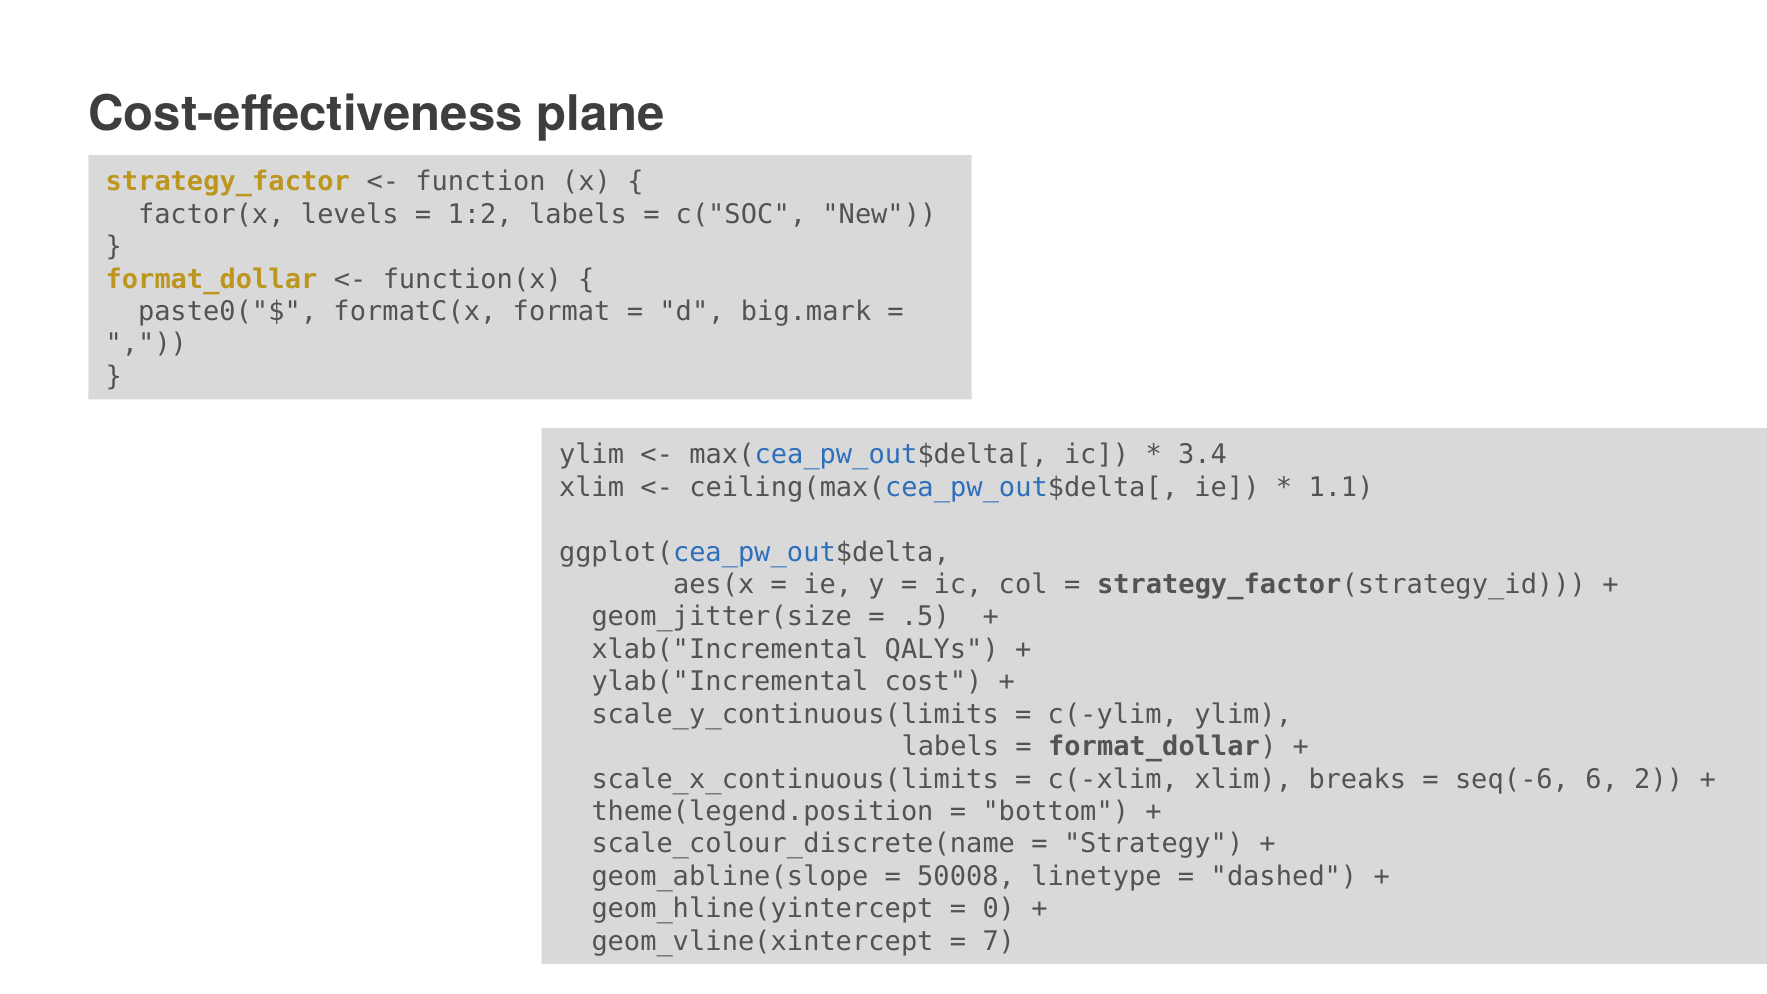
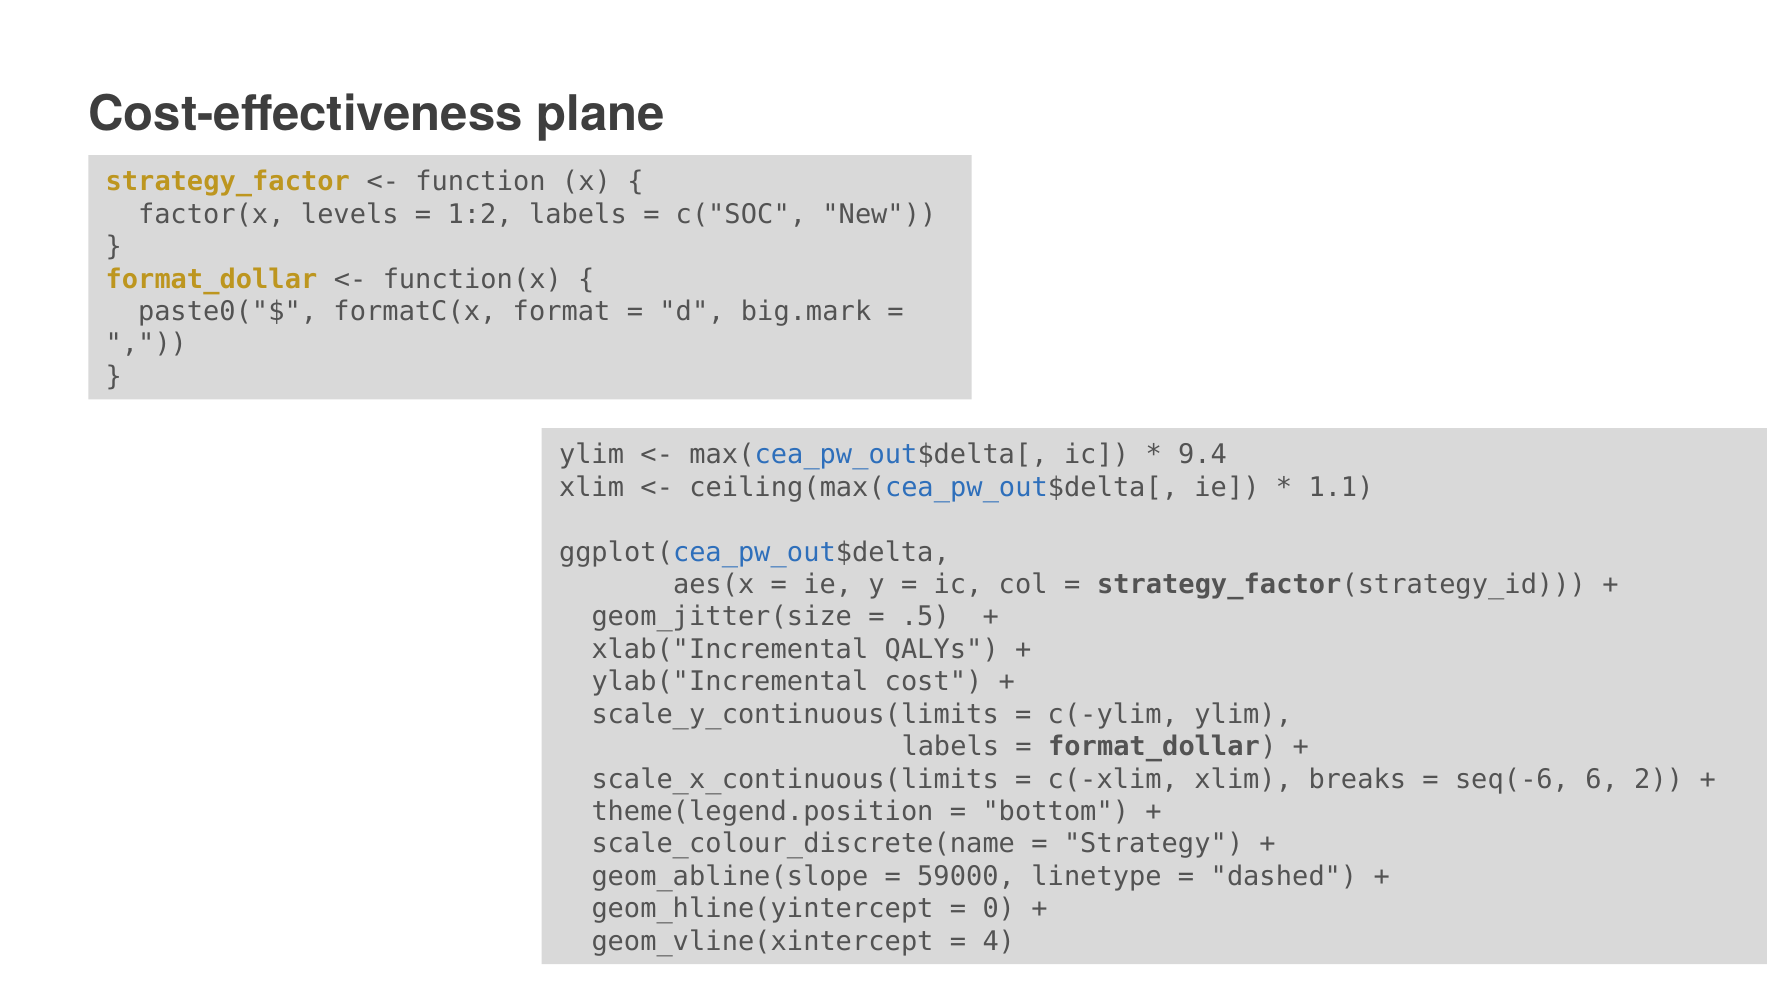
3.4: 3.4 -> 9.4 (1203, 455)
50008: 50008 -> 59000 (966, 876)
7: 7 -> 4 (999, 941)
